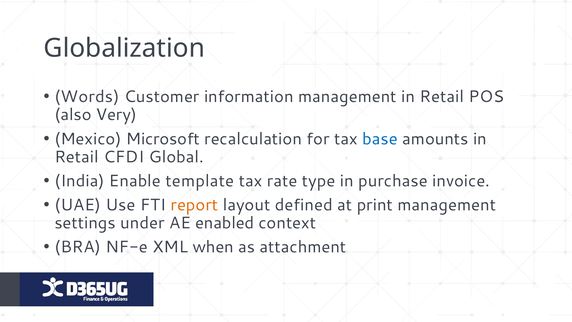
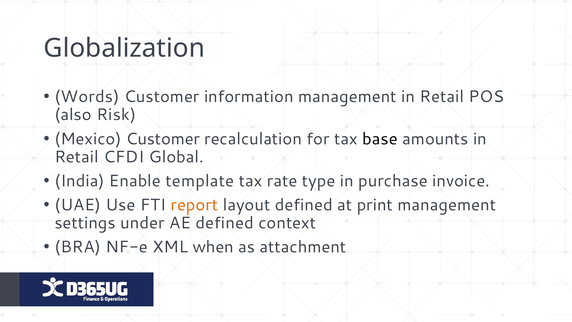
Very: Very -> Risk (116, 115)
Mexico Microsoft: Microsoft -> Customer (163, 139)
base colour: blue -> black (380, 139)
AE enabled: enabled -> defined (225, 223)
